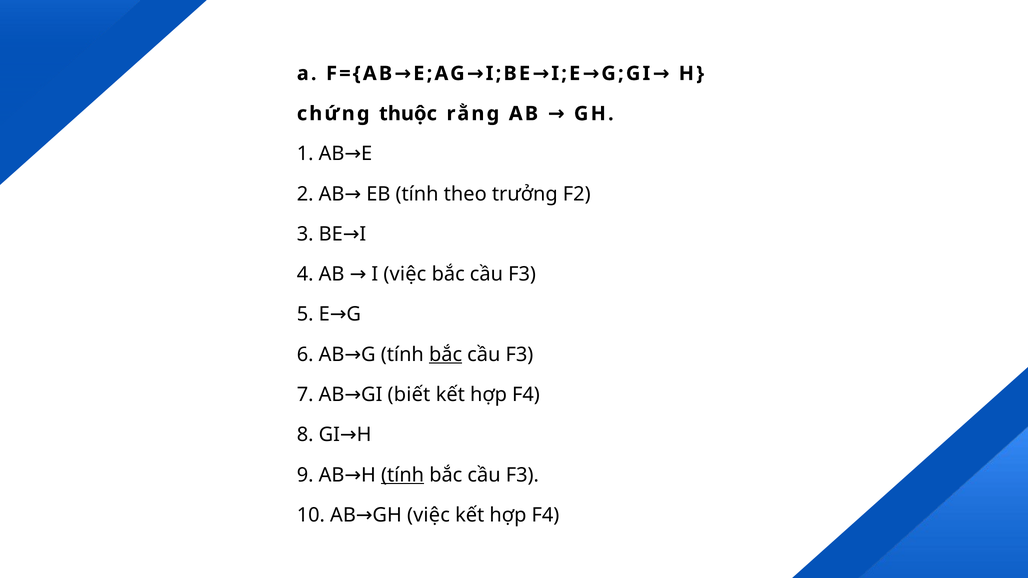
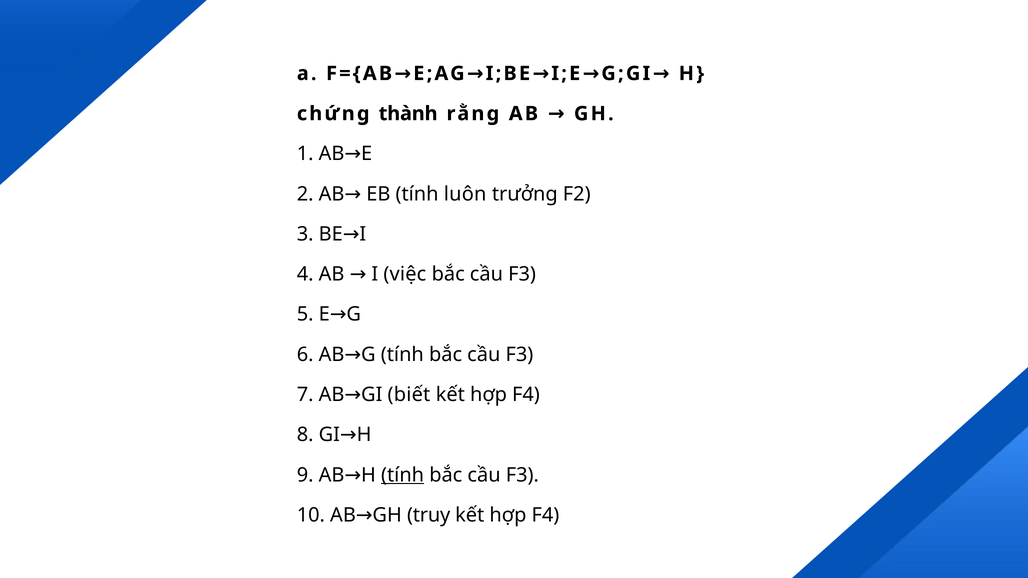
thuộc: thuộc -> thành (408, 114)
theo: theo -> luôn (465, 194)
bắc underline: present -> none (446, 355)
GH việc: việc -> truy (429, 515)
